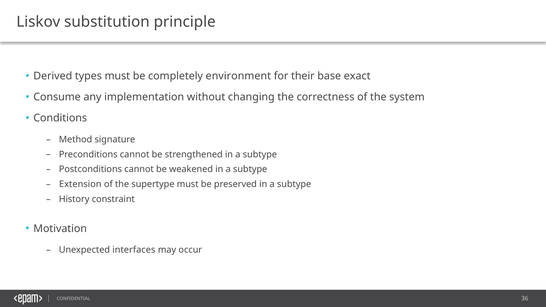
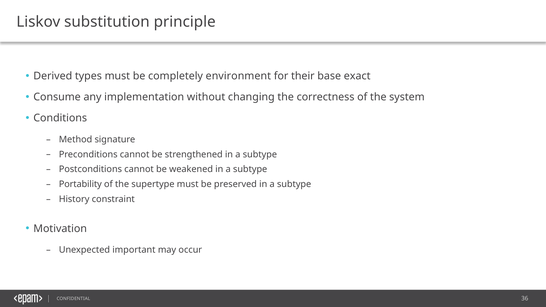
Extension: Extension -> Portability (80, 184)
interfaces: interfaces -> important (134, 250)
